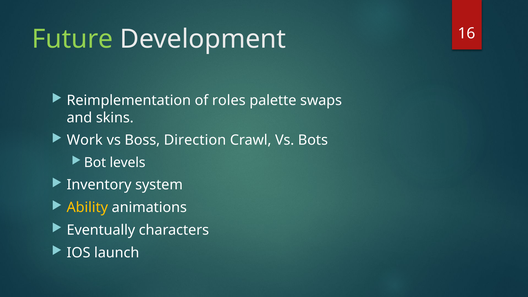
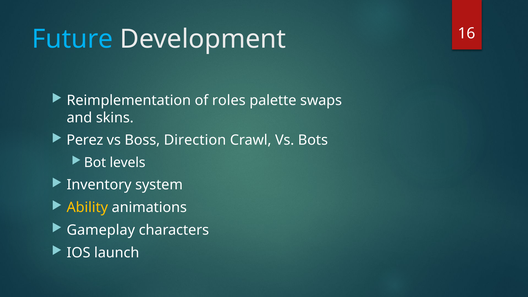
Future colour: light green -> light blue (73, 39)
Work: Work -> Perez (85, 140)
Eventually: Eventually -> Gameplay (101, 230)
